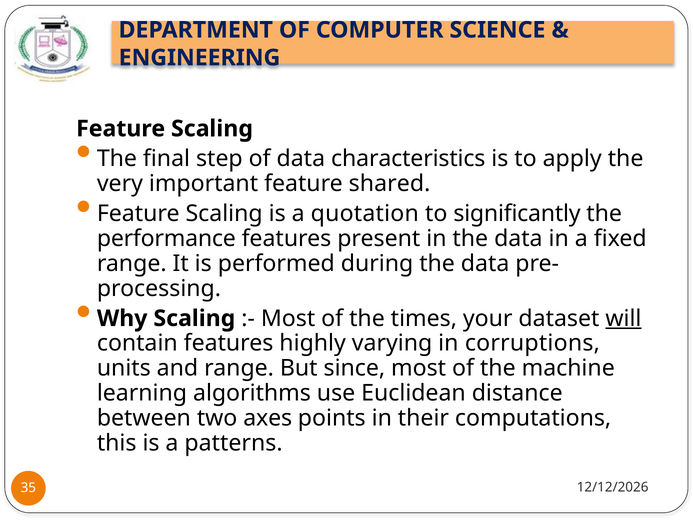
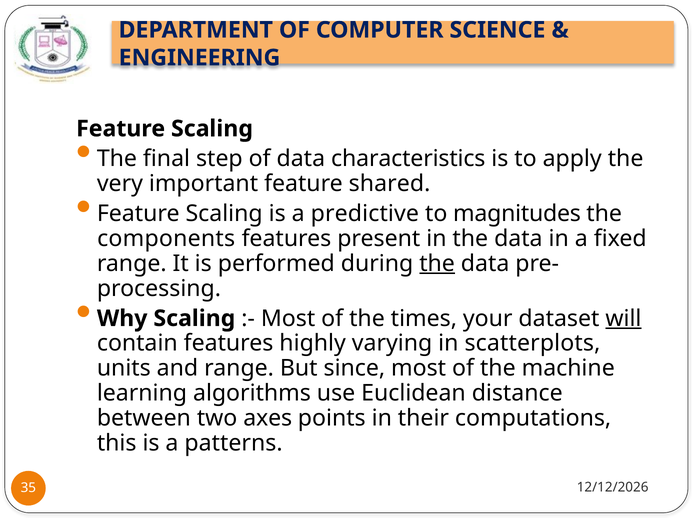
quotation: quotation -> predictive (365, 213)
significantly: significantly -> magnitudes (517, 213)
performance: performance -> components (166, 238)
the underline: none -> present (437, 263)
corruptions: corruptions -> scatterplots (532, 343)
